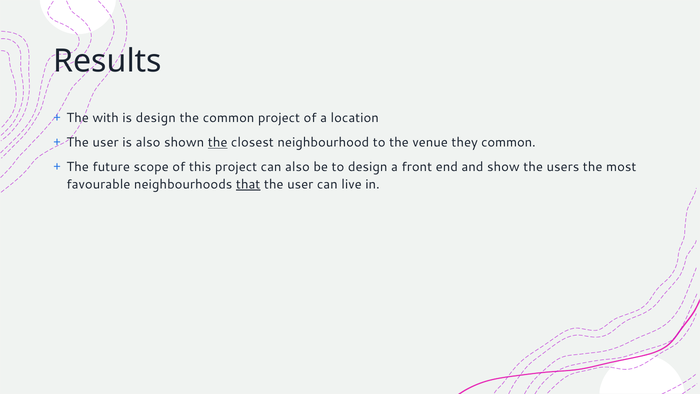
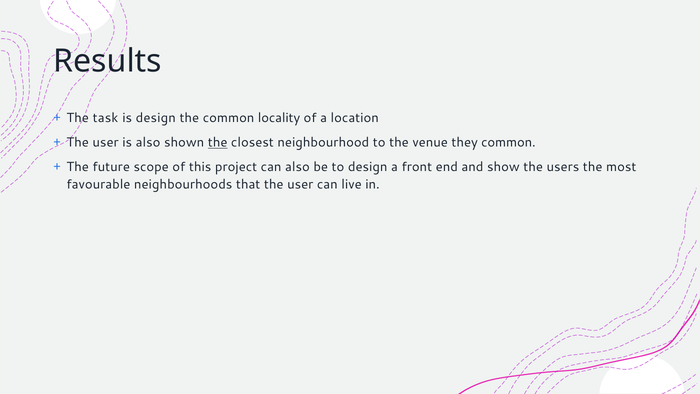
with: with -> task (105, 118)
common project: project -> locality (279, 118)
that underline: present -> none (248, 184)
